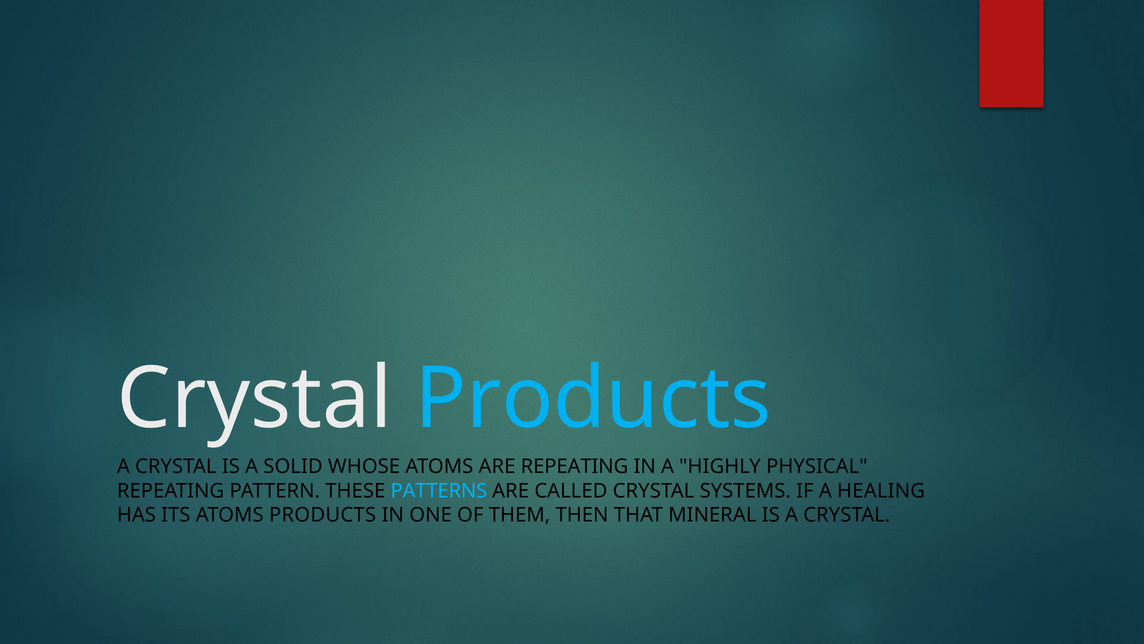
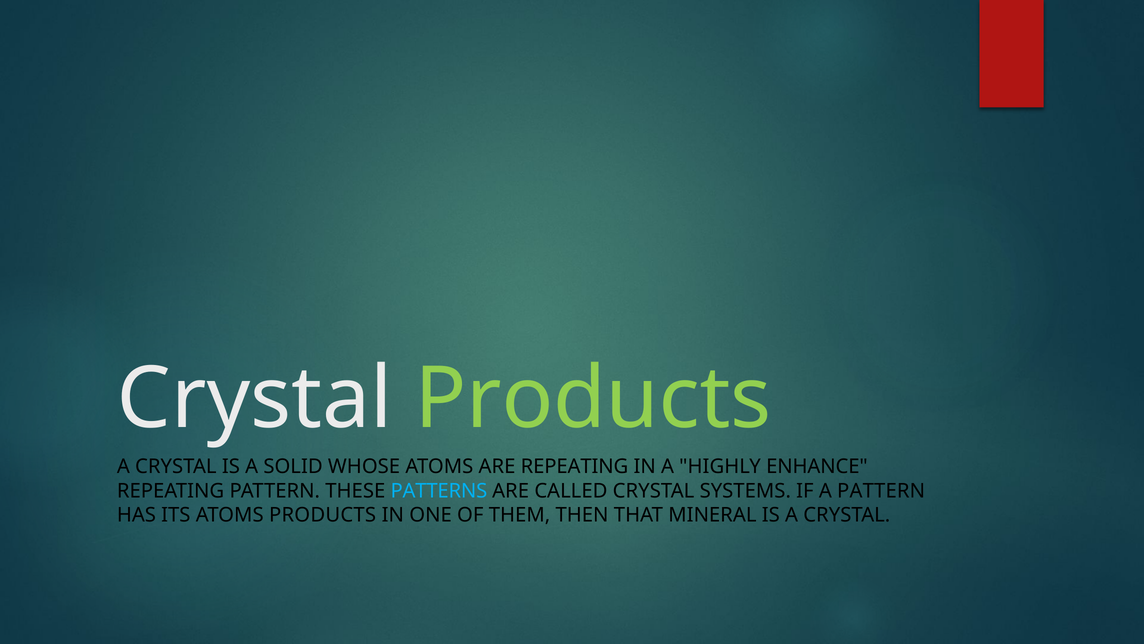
Products colour: light blue -> light green (593, 398)
PHYSICAL: PHYSICAL -> ENHANCE (817, 466)
A HEALING: HEALING -> PATTERN (881, 490)
